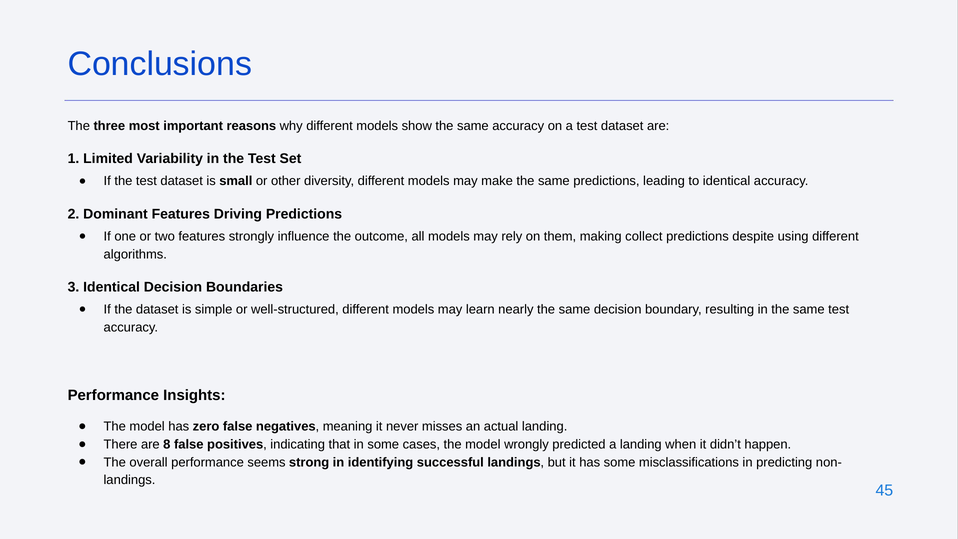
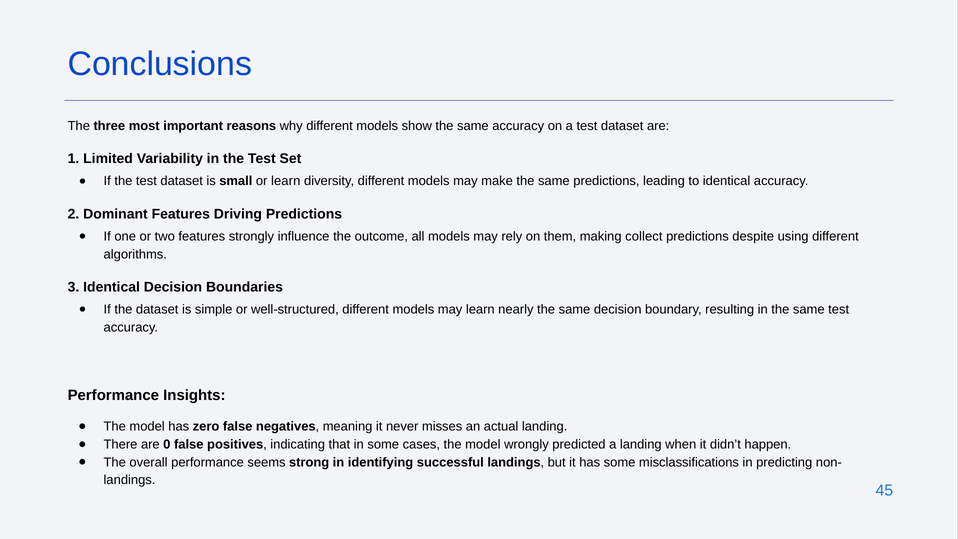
or other: other -> learn (286, 181)
8: 8 -> 0 (167, 444)
